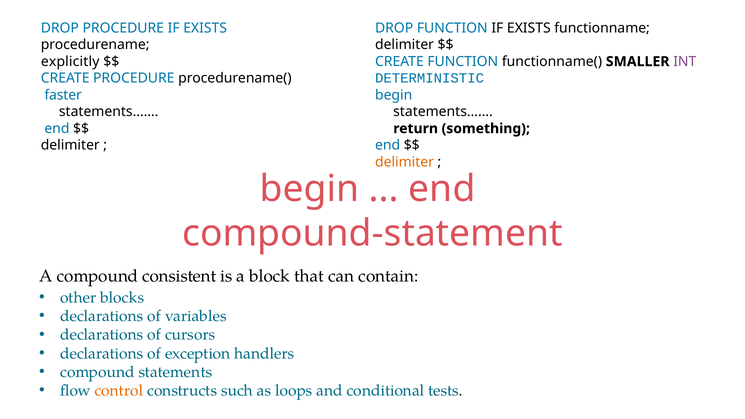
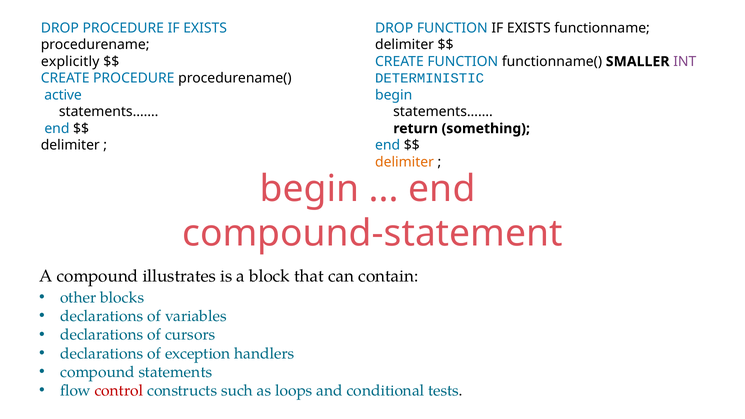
faster: faster -> active (63, 95)
consistent: consistent -> illustrates (179, 276)
control colour: orange -> red (119, 391)
